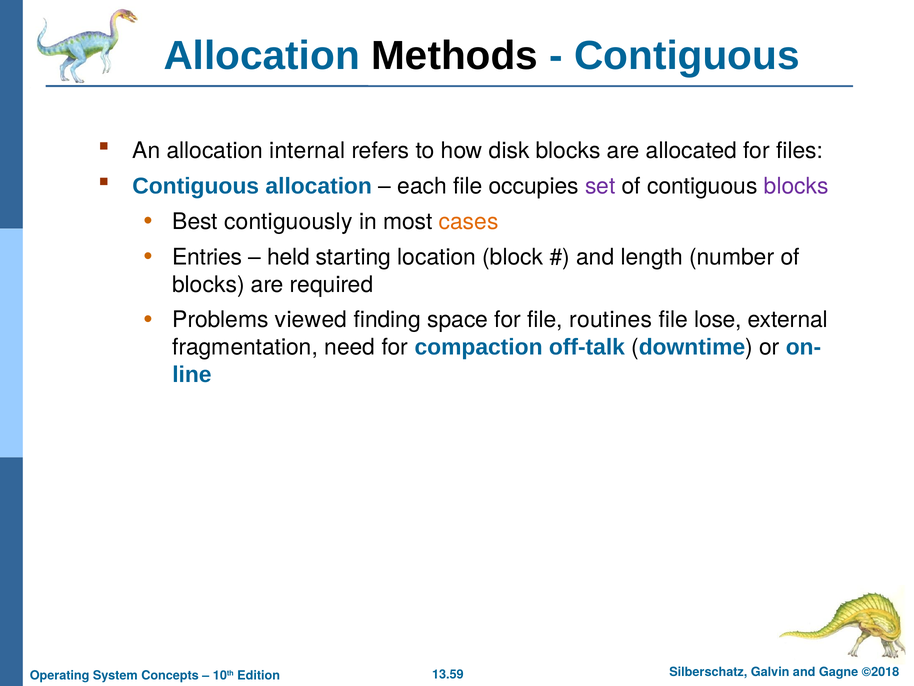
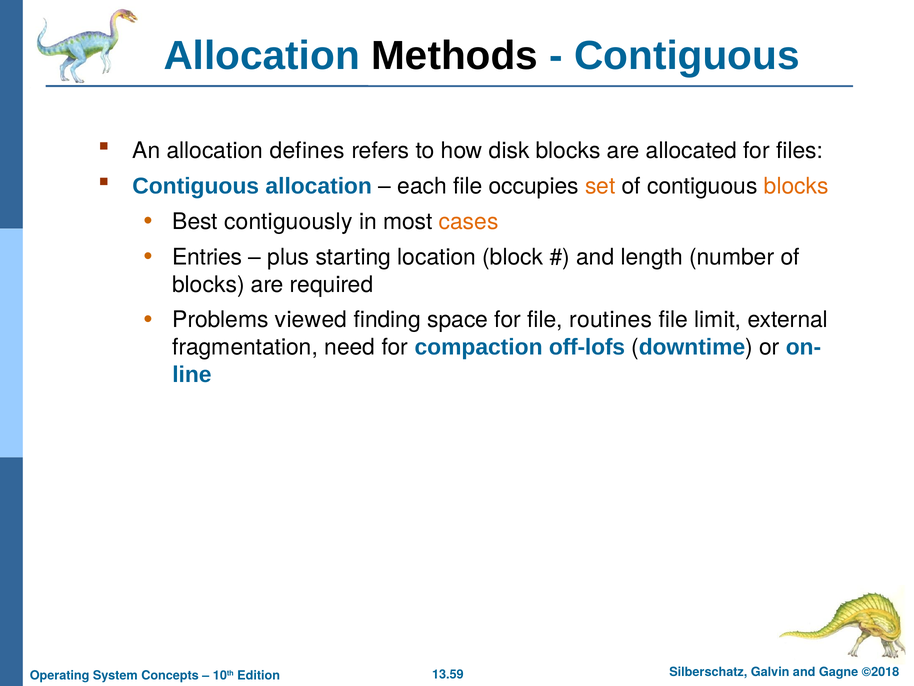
internal: internal -> defines (307, 151)
set colour: purple -> orange (600, 186)
blocks colour: purple -> orange (796, 186)
held: held -> plus (288, 257)
lose: lose -> limit (718, 320)
off-talk: off-talk -> off-lofs (587, 347)
